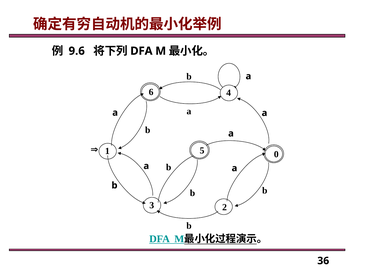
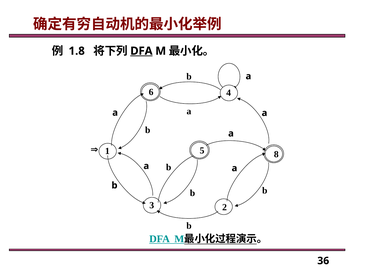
9.6: 9.6 -> 1.8 (77, 51)
DFA underline: none -> present (141, 51)
0: 0 -> 8 (276, 154)
